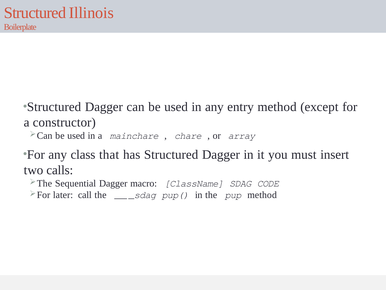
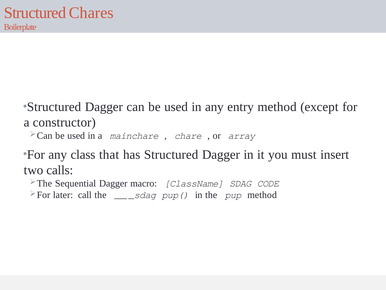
Illinois: Illinois -> Chares (91, 13)
